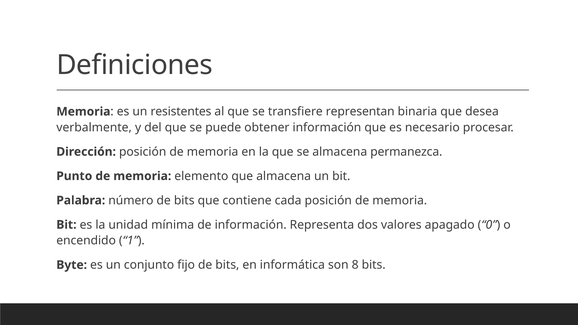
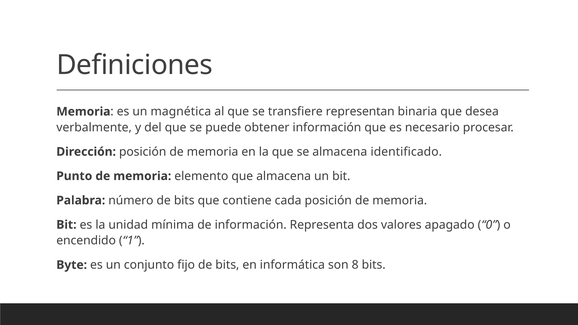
resistentes: resistentes -> magnética (181, 112)
permanezca: permanezca -> identificado (406, 152)
